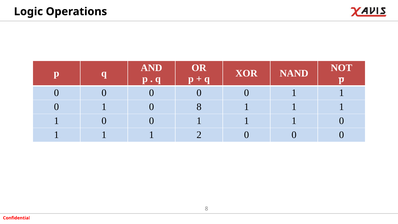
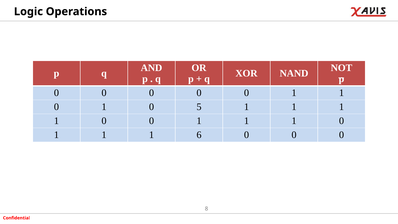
0 8: 8 -> 5 (199, 107)
2: 2 -> 6 (199, 135)
